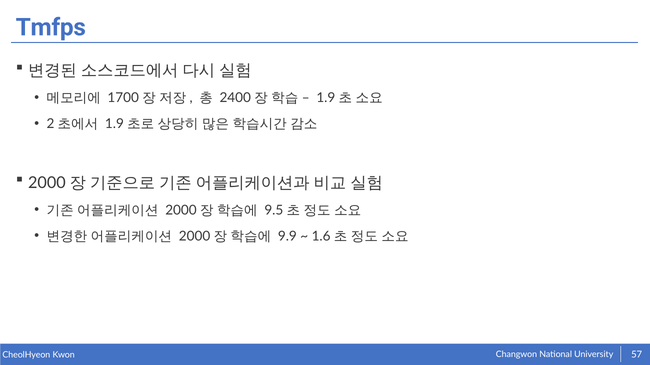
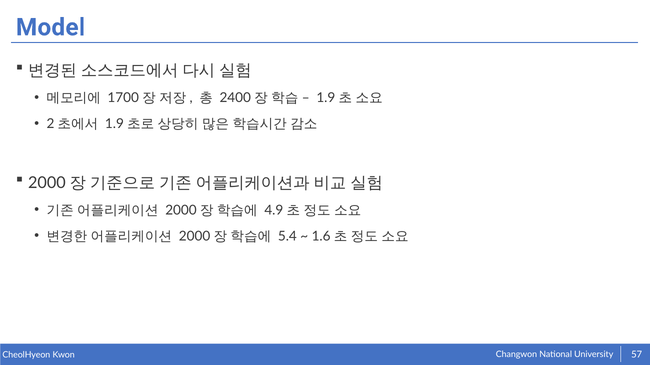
Tmfps: Tmfps -> Model (51, 27)
9.5: 9.5 -> 4.9 (274, 211)
9.9: 9.9 -> 5.4 (287, 237)
